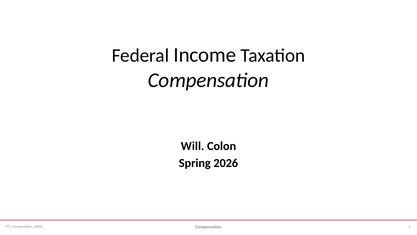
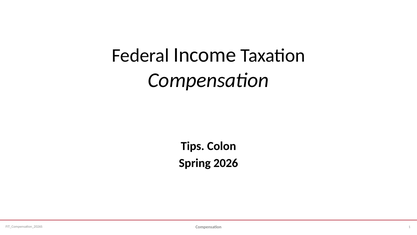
Will: Will -> Tips (193, 146)
